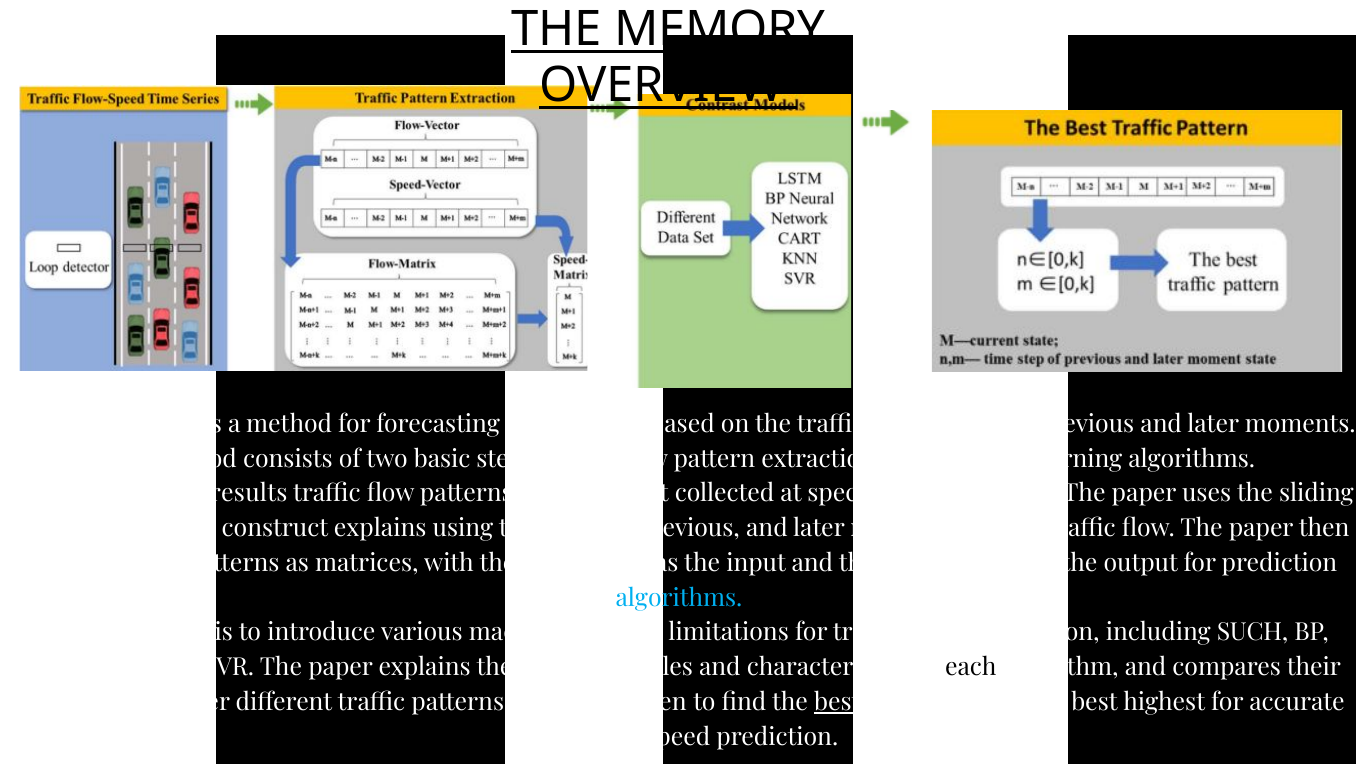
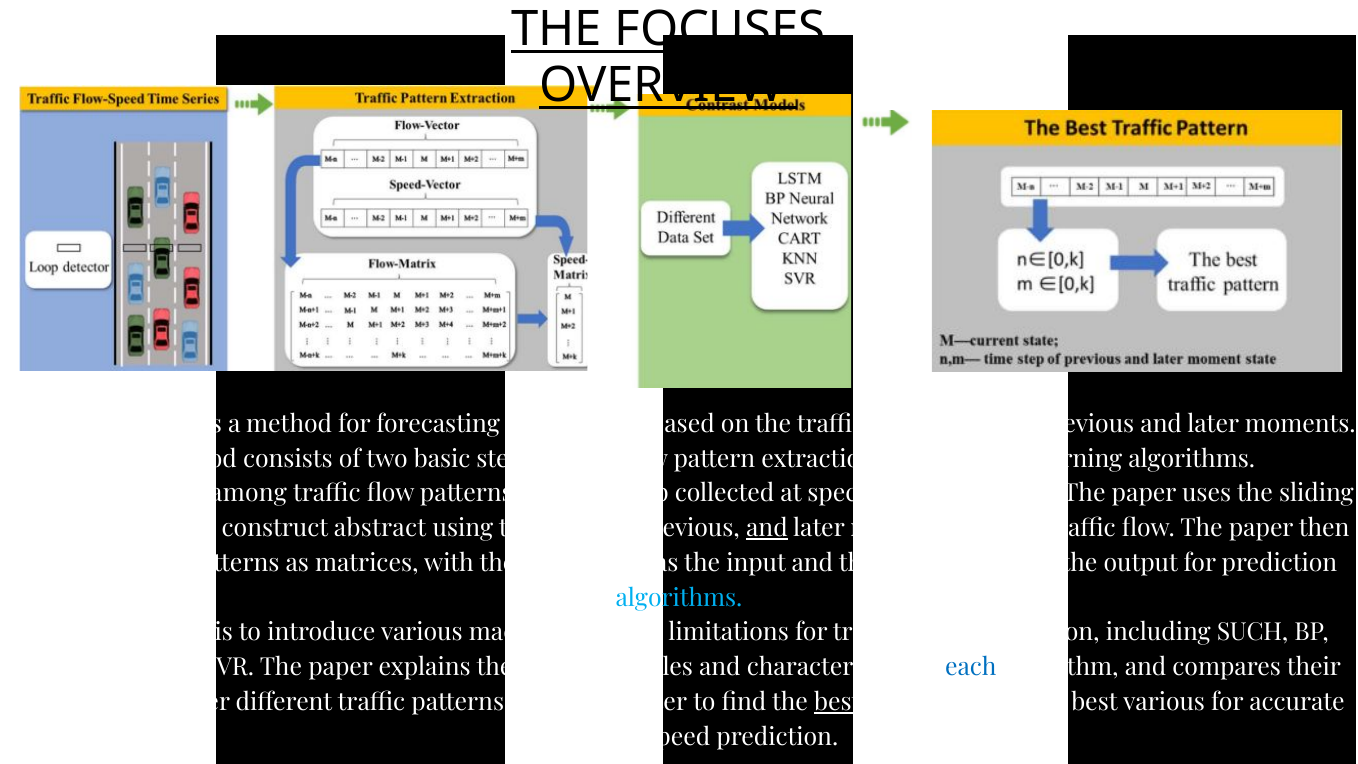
MEMORY: MEMORY -> FOCUSES (720, 29)
to results: results -> among (249, 494)
from the first: first -> step (645, 494)
construct explains: explains -> abstract (380, 528)
and underline: none -> present (767, 528)
each colour: black -> blue (971, 667)
patterns The paper then: then -> later (661, 702)
best highest: highest -> various (1164, 702)
